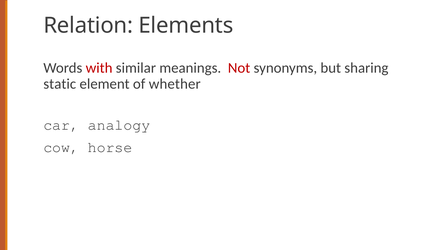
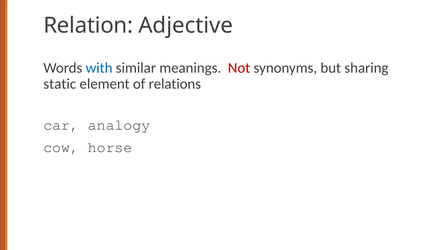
Elements: Elements -> Adjective (186, 25)
with colour: red -> blue (99, 68)
whether: whether -> relations (175, 84)
